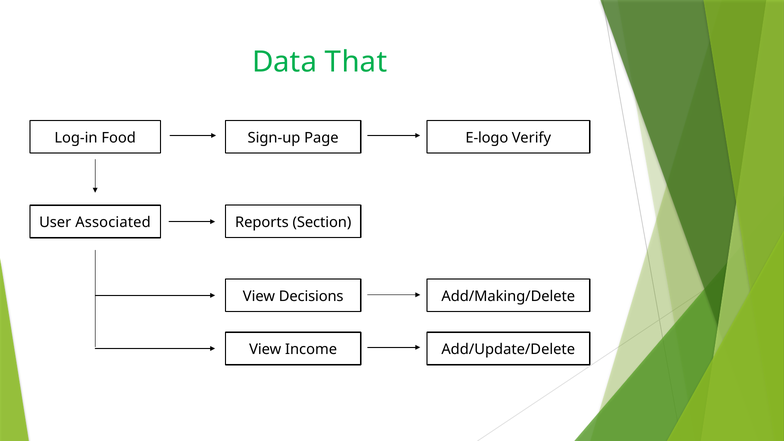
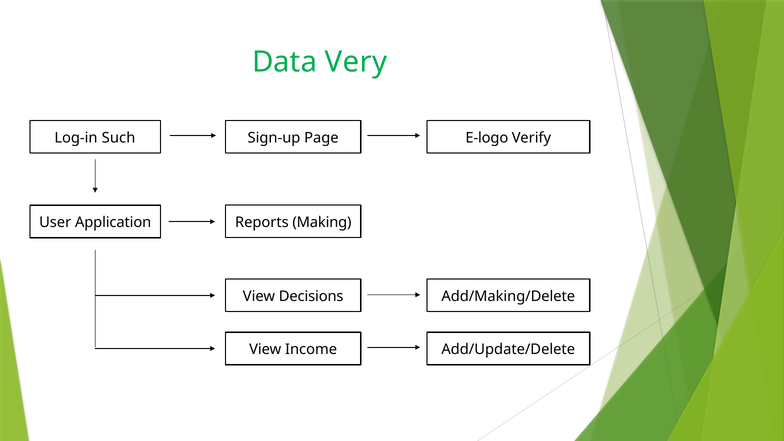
That: That -> Very (356, 62)
Food: Food -> Such (119, 138)
Associated: Associated -> Application (113, 223)
Section: Section -> Making (322, 222)
